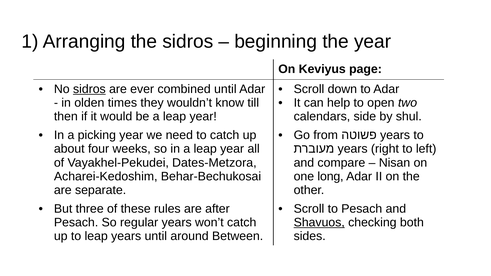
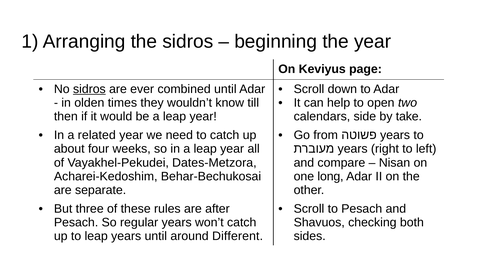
shul: shul -> take (409, 117)
picking: picking -> related (97, 135)
Shavuos underline: present -> none (319, 223)
Between: Between -> Different (238, 236)
